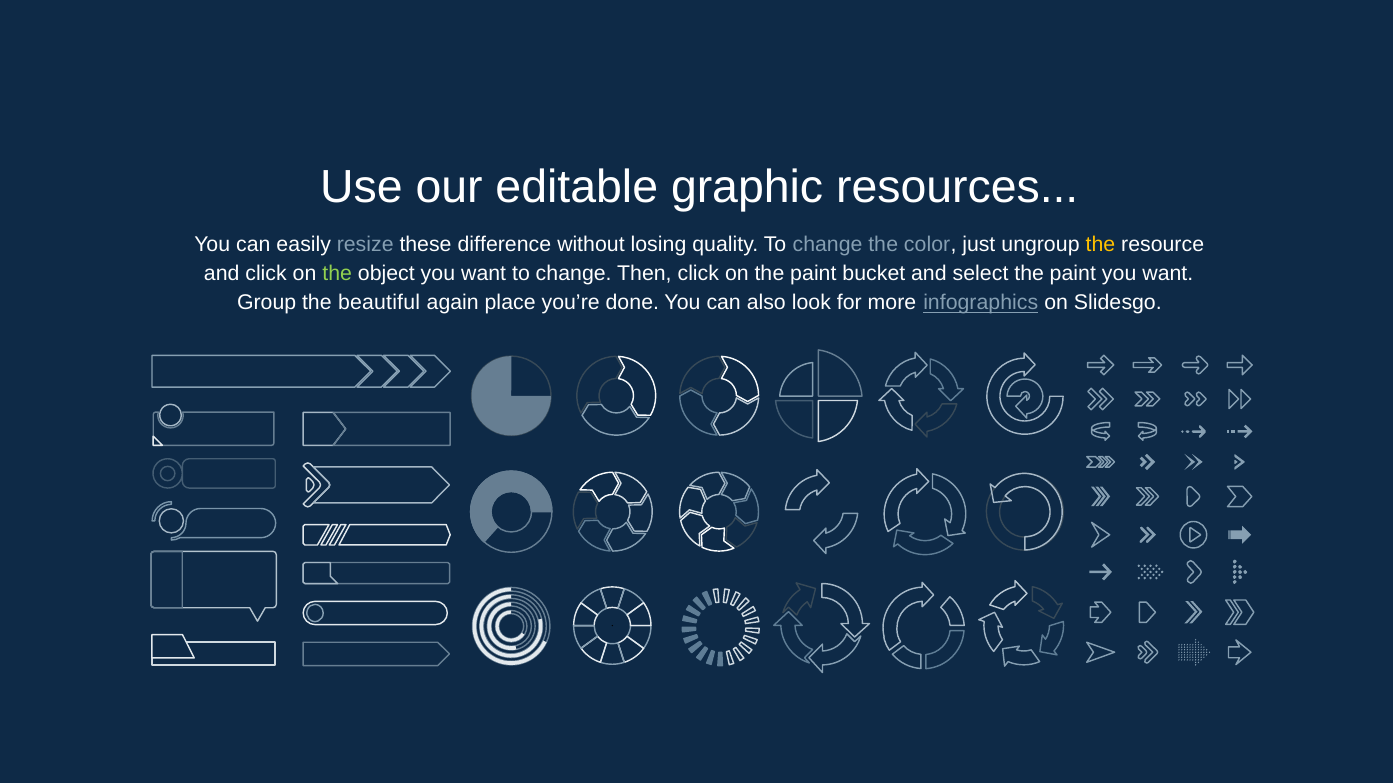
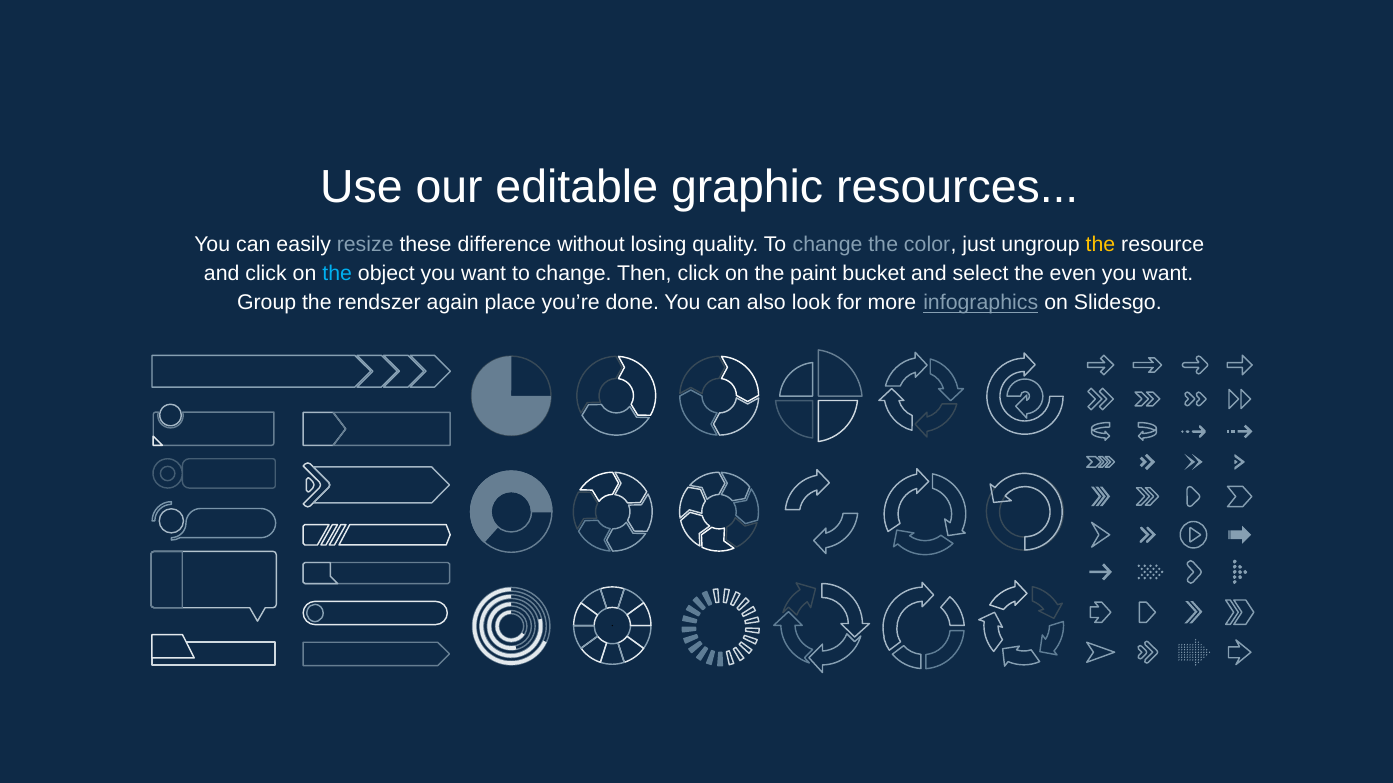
the colour: light green -> light blue (337, 274)
select the paint: paint -> even (1073, 274)
beautiful: beautiful -> rendszer (379, 303)
